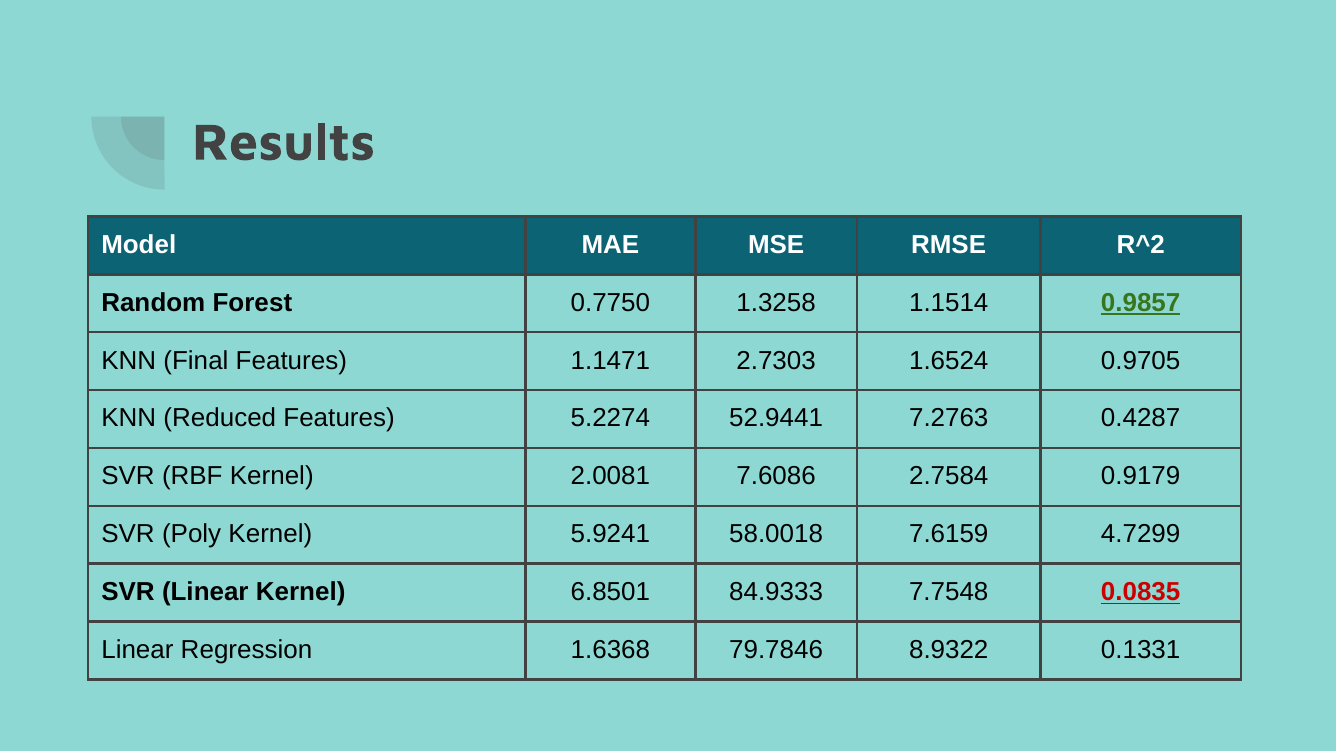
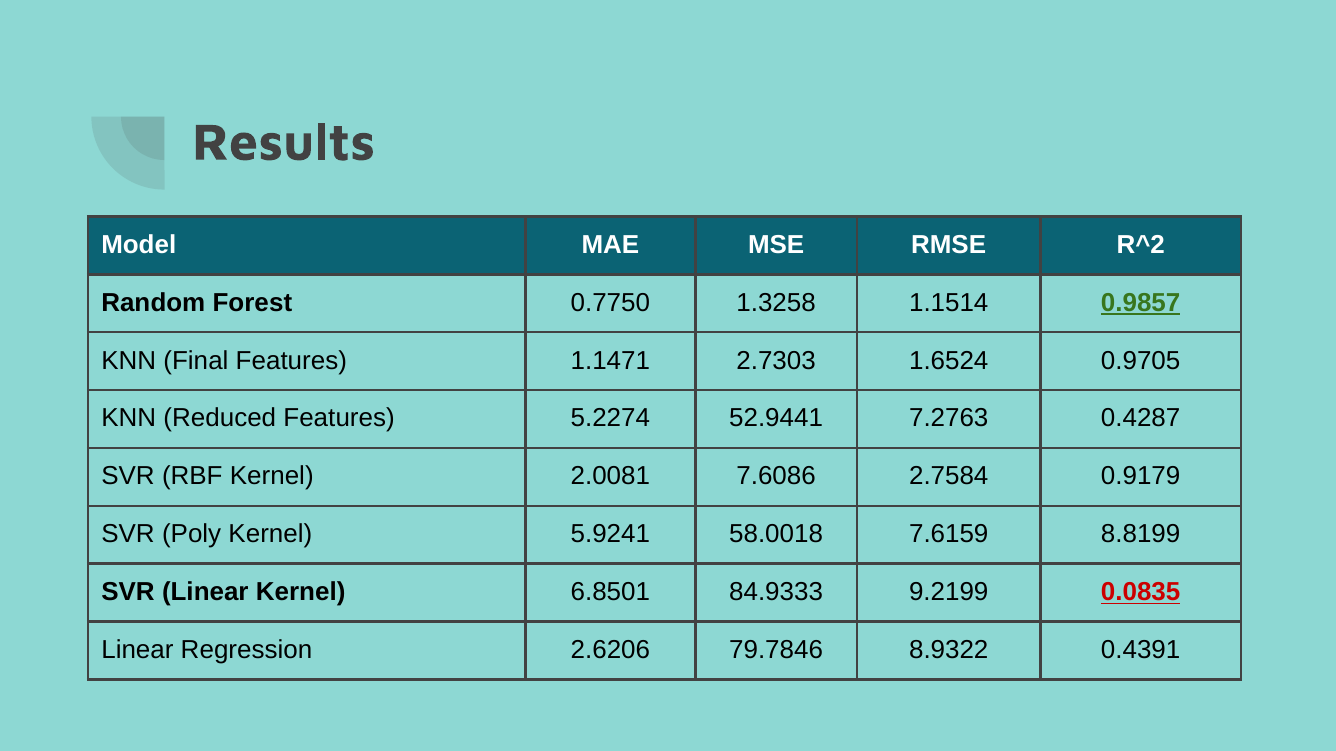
4.7299: 4.7299 -> 8.8199 (1141, 535)
7.7548: 7.7548 -> 9.2199 (949, 592)
1.6368: 1.6368 -> 2.6206 (610, 650)
0.1331: 0.1331 -> 0.4391 (1141, 650)
